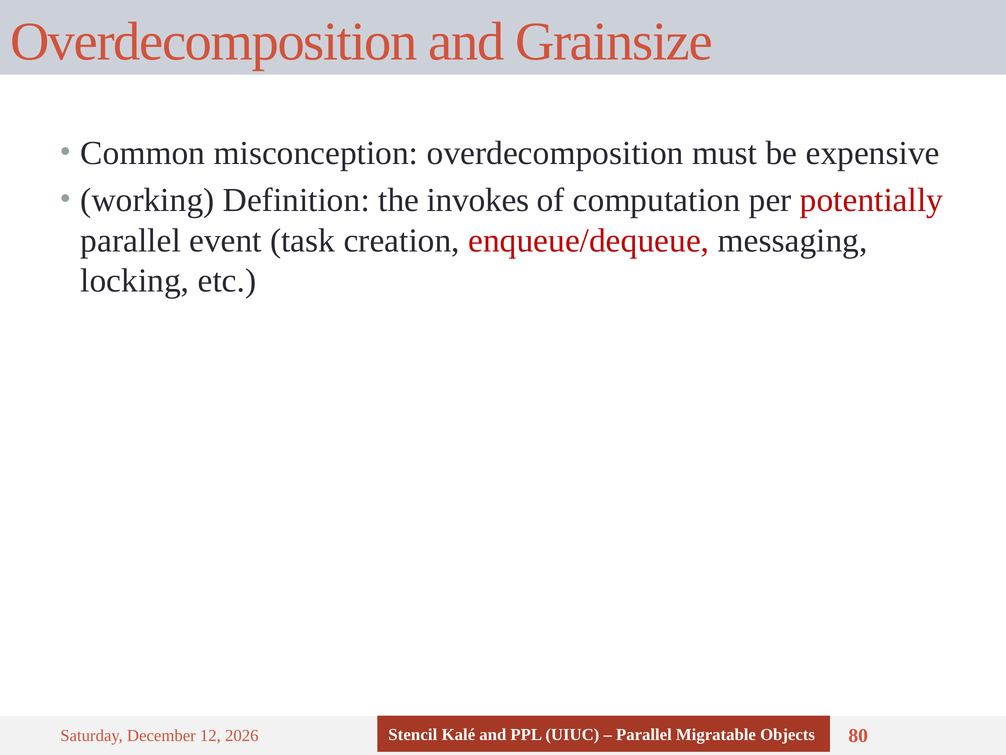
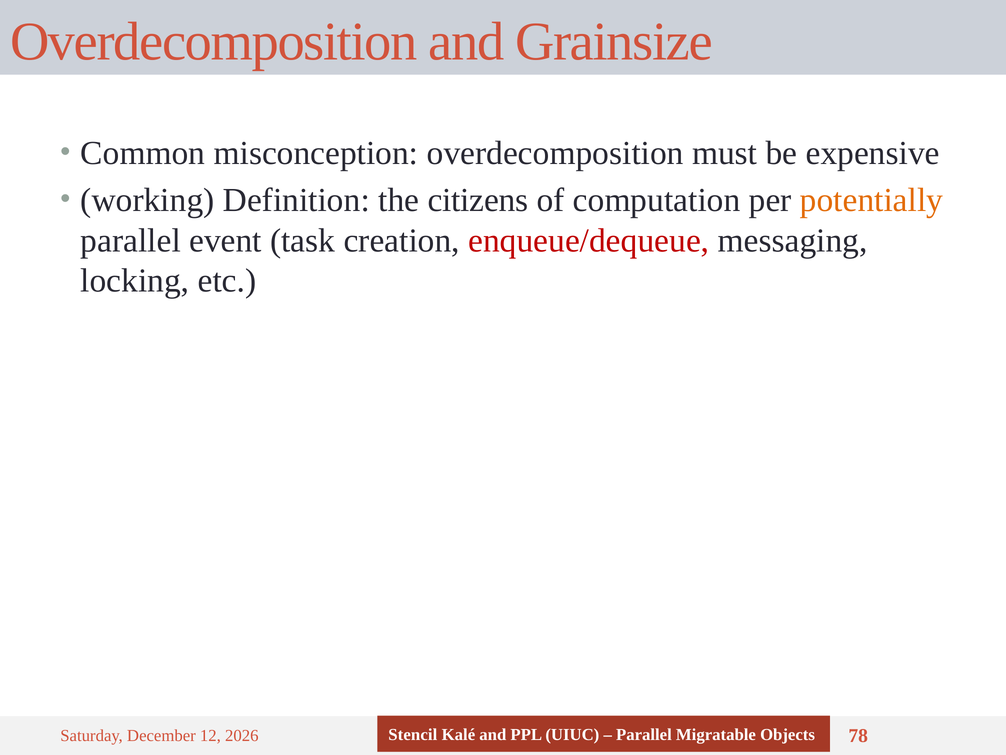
invokes: invokes -> citizens (478, 200)
potentially colour: red -> orange (872, 200)
80: 80 -> 78 (858, 735)
